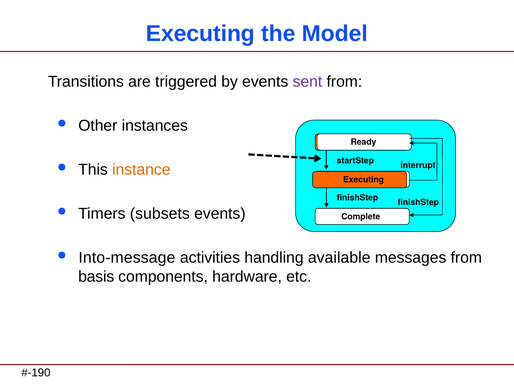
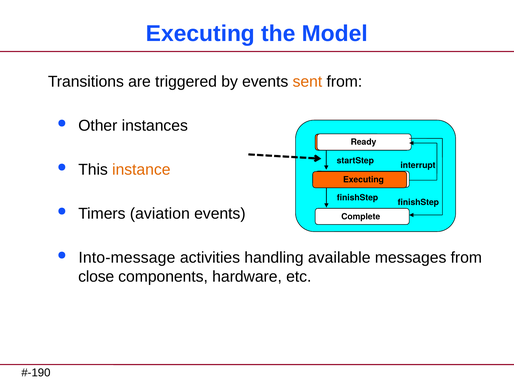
sent colour: purple -> orange (307, 82)
subsets: subsets -> aviation (160, 213)
basis: basis -> close (96, 276)
